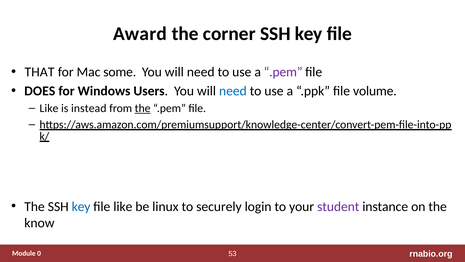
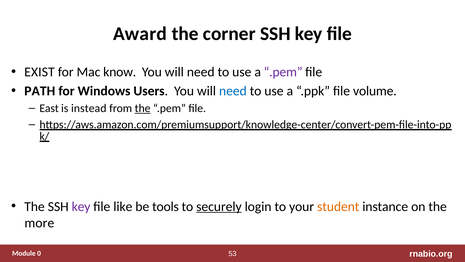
THAT: THAT -> EXIST (40, 72)
some: some -> know (120, 72)
DOES: DOES -> PATH (40, 91)
Like: Like -> East (49, 108)
key colour: blue -> purple (81, 206)
linux: linux -> tools (166, 206)
securely underline: none -> present (219, 206)
student colour: purple -> orange (338, 206)
know: know -> more (39, 223)
